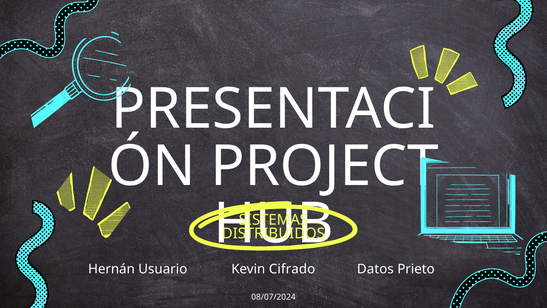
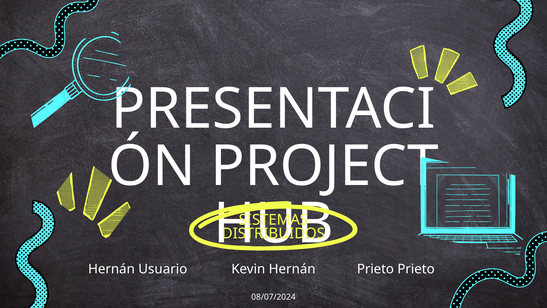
Kevin Cifrado: Cifrado -> Hernán (292, 269)
Datos: Datos -> Prieto (375, 269)
